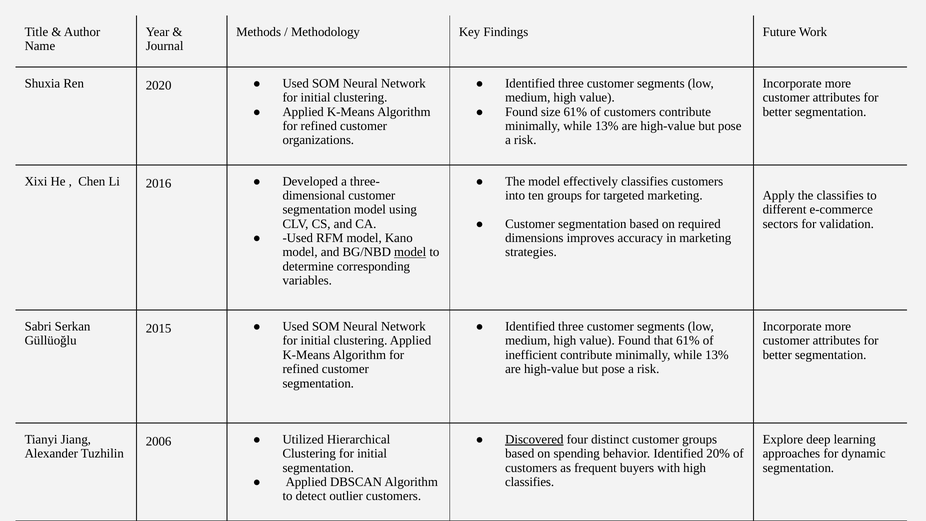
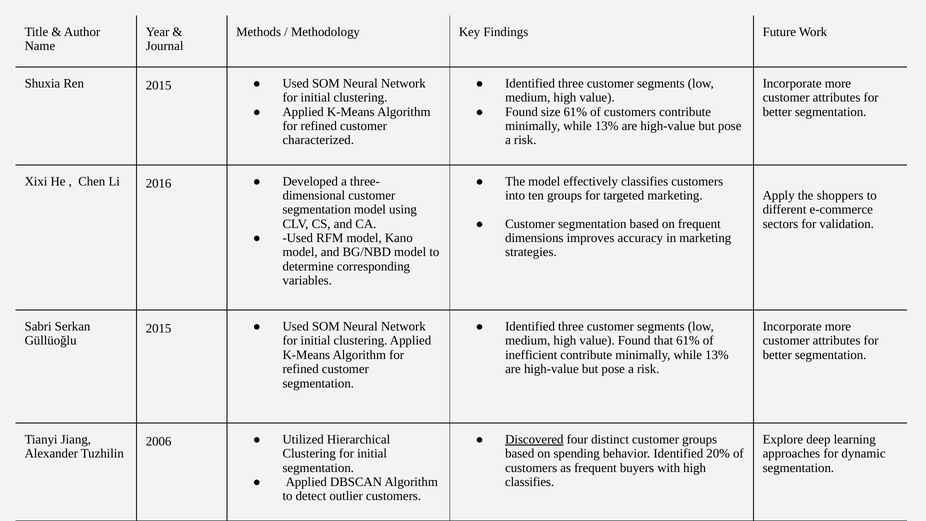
Ren 2020: 2020 -> 2015 (159, 86)
organizations: organizations -> characterized (318, 140)
the classifies: classifies -> shoppers (840, 195)
on required: required -> frequent (699, 224)
model underline: present -> none (410, 252)
